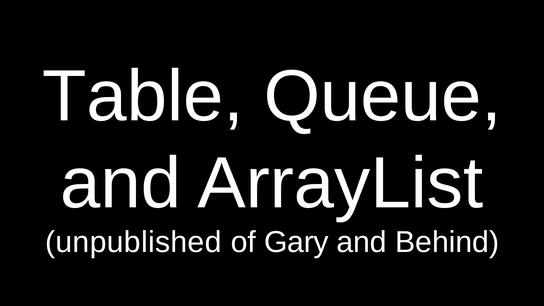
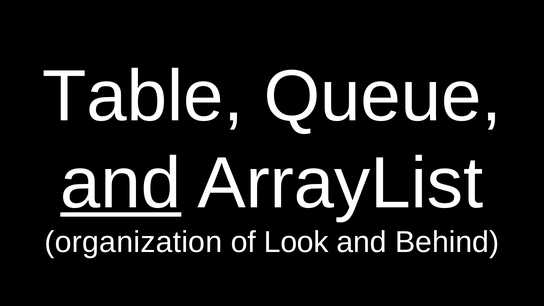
and underline: none -> present (121, 183)
unpublished: unpublished -> organization (133, 242)
Gary: Gary -> Look (296, 242)
